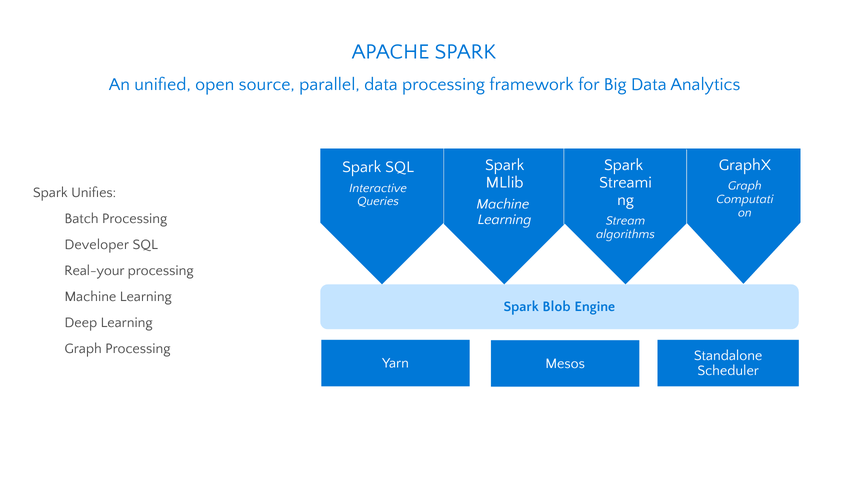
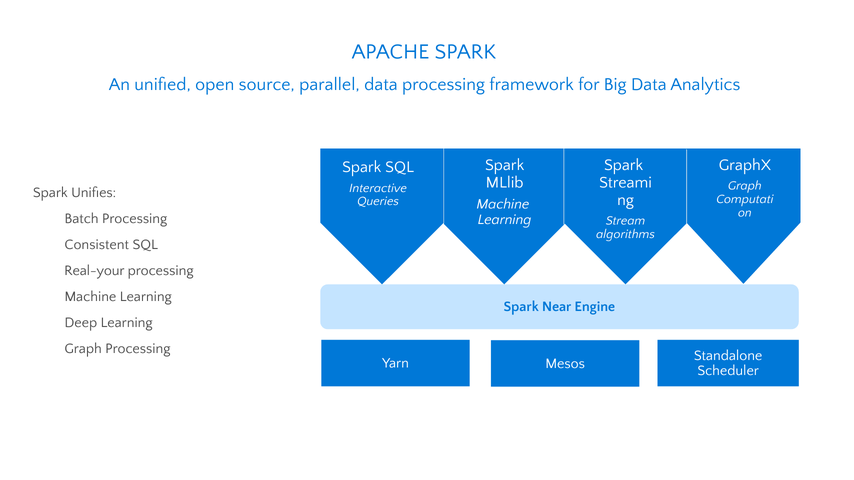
Developer: Developer -> Consistent (97, 245)
Blob: Blob -> Near (557, 307)
